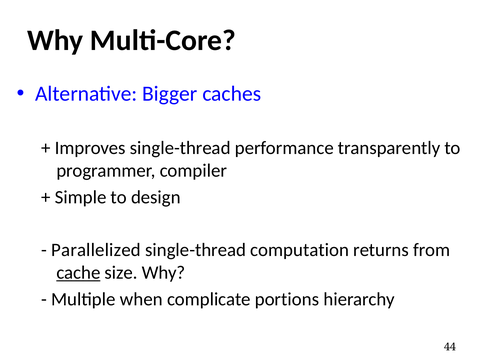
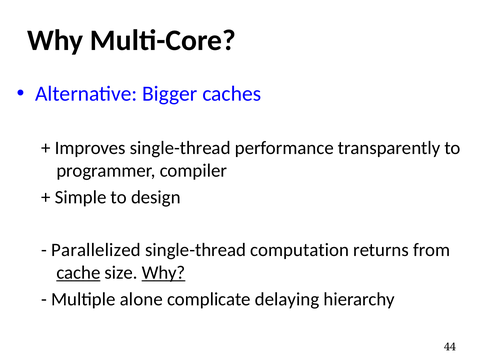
Why underline: none -> present (164, 273)
when: when -> alone (141, 299)
portions: portions -> delaying (287, 299)
